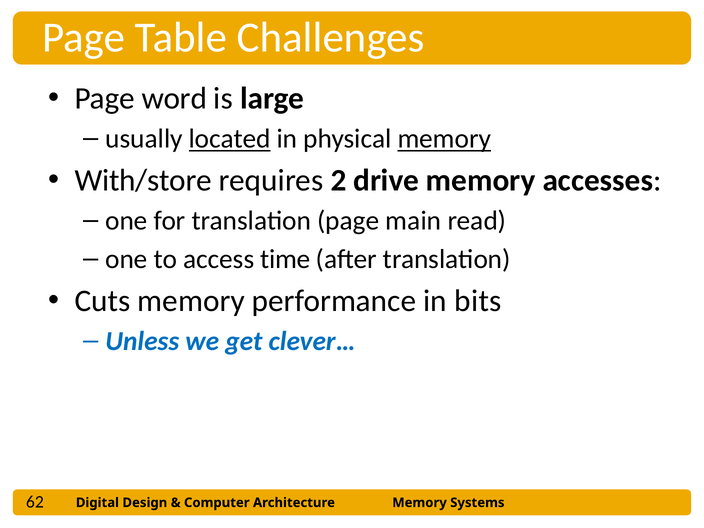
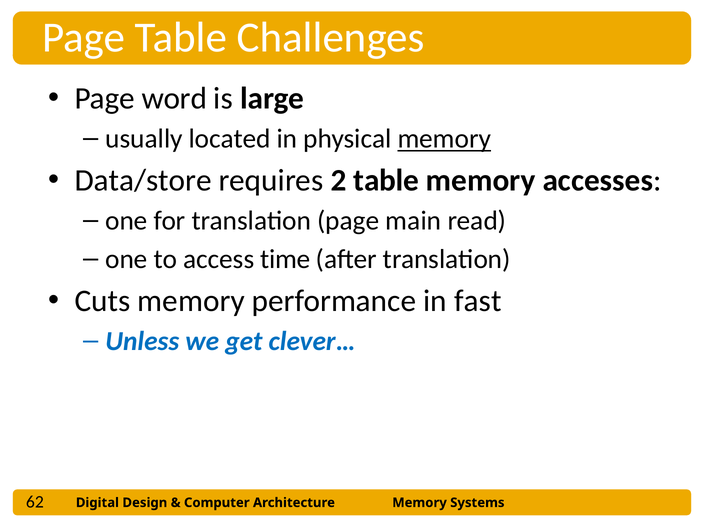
located underline: present -> none (230, 139)
With/store: With/store -> Data/store (143, 181)
2 drive: drive -> table (386, 181)
bits: bits -> fast (478, 301)
